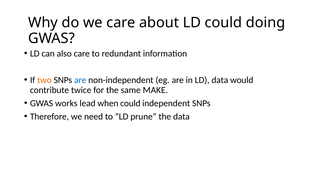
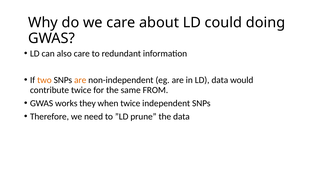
are colour: blue -> orange (80, 80)
MAKE: MAKE -> FROM (155, 90)
lead: lead -> they (88, 103)
when could: could -> twice (130, 103)
